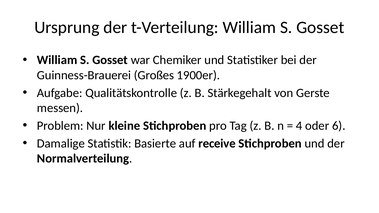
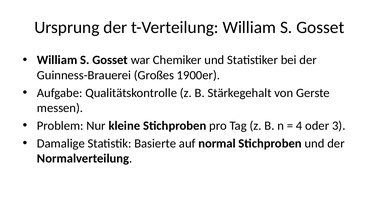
6: 6 -> 3 (339, 126)
receive: receive -> normal (217, 143)
